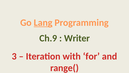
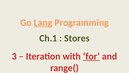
Ch.9: Ch.9 -> Ch.1 (48, 38)
Writer: Writer -> Stores (77, 38)
for underline: none -> present (91, 56)
